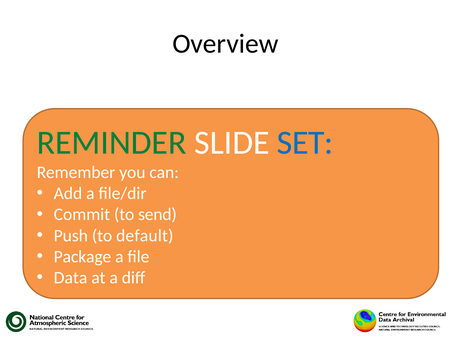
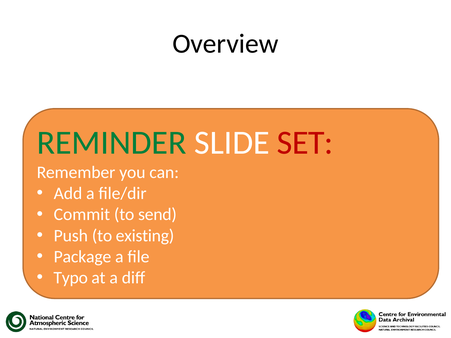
SET colour: blue -> red (305, 143)
default: default -> existing (145, 236)
Data: Data -> Typo (71, 278)
